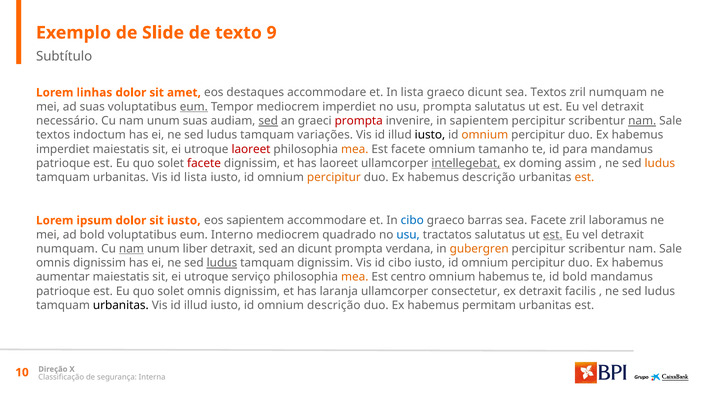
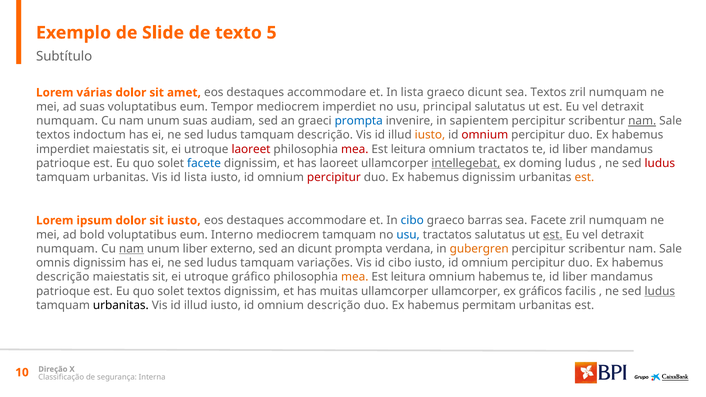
9: 9 -> 5 (272, 33)
linhas: linhas -> várias (94, 93)
eum underline: present -> none (194, 107)
usu prompta: prompta -> principal (447, 107)
necessário: necessário -> numquam (67, 121)
sed underline: present -> none (268, 121)
prompta colour: red -> blue (359, 121)
tamquam variações: variações -> descrição (325, 135)
iusto colour: black -> orange (430, 135)
omnium colour: orange -> red (485, 135)
mea colour: orange -> red (355, 149)
facete: facete -> leitura (408, 149)
omnium tamanho: tamanho -> tractatos (504, 149)
para: para -> liber (575, 149)
facete colour: red -> blue (204, 163)
doming assim: assim -> ludus (580, 163)
ludus colour: orange -> red (660, 163)
percipitur colour: orange -> red (334, 177)
habemus descrição: descrição -> dignissim (489, 177)
sapientem: sapientem -> destaques (255, 221)
laboramus: laboramus -> numquam (618, 221)
mediocrem quadrado: quadrado -> tamquam (349, 235)
liber detraxit: detraxit -> externo (233, 249)
ludus underline: present -> none (222, 263)
tamquam dignissim: dignissim -> variações (325, 263)
aumentar: aumentar -> descrição (63, 277)
serviço: serviço -> gráfico (251, 277)
centro: centro -> leitura (408, 277)
bold: bold -> liber (575, 277)
solet omnis: omnis -> textos (204, 291)
laranja: laranja -> muitas (339, 291)
ullamcorper consectetur: consectetur -> ullamcorper (466, 291)
ex detraxit: detraxit -> gráficos (540, 291)
ludus underline: none -> present (660, 291)
